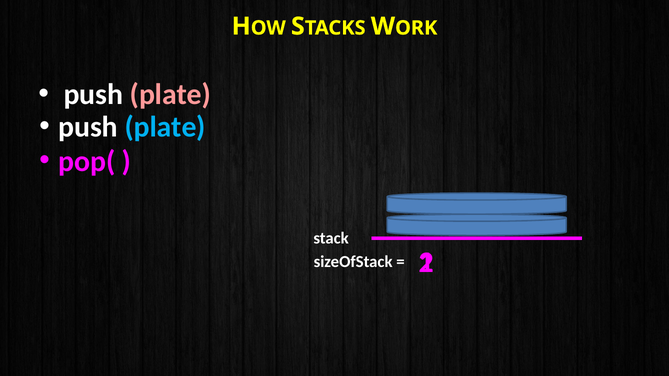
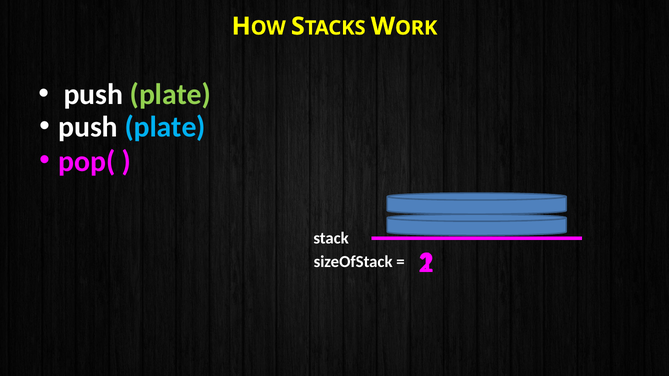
plate colour: pink -> light green (171, 95)
